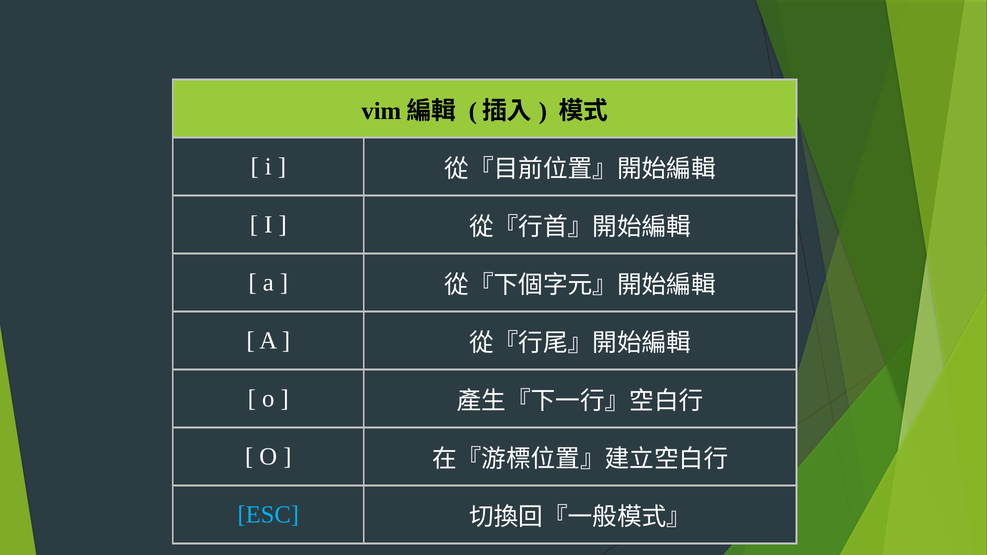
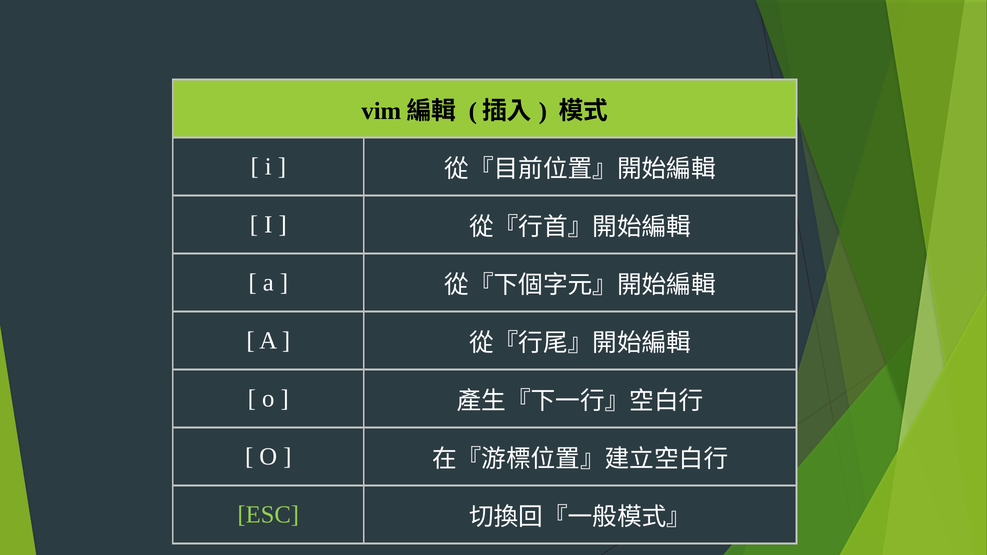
ESC colour: light blue -> light green (268, 515)
